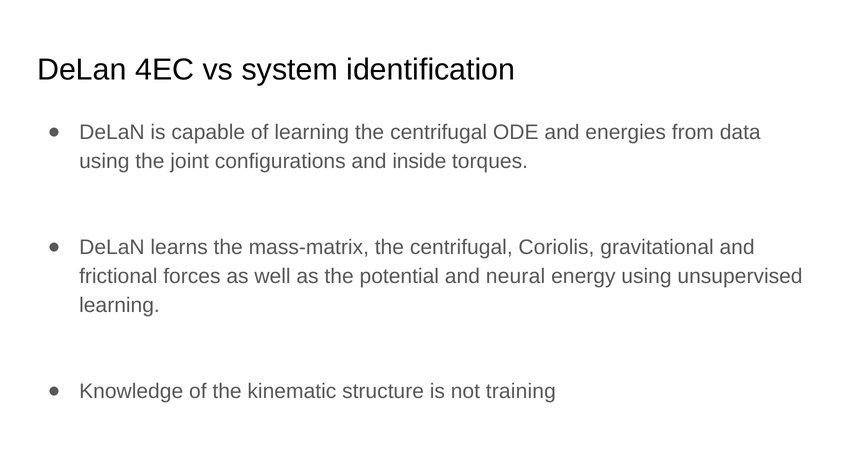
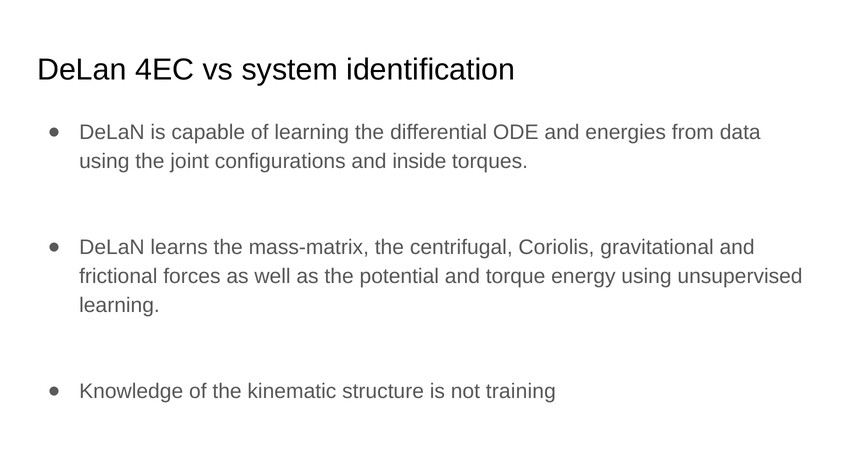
learning the centrifugal: centrifugal -> differential (439, 132)
neural: neural -> torque (516, 277)
